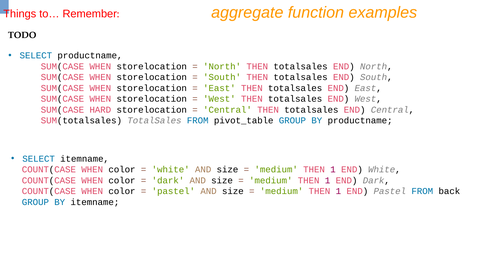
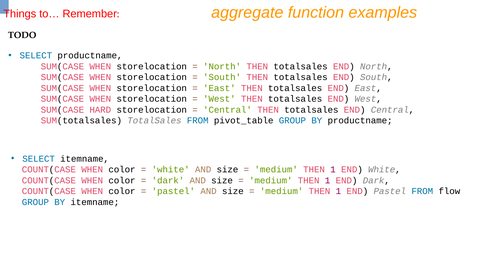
back: back -> flow (449, 191)
